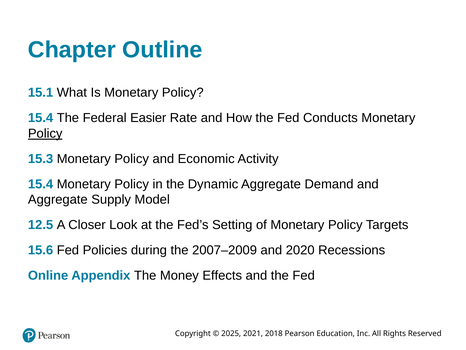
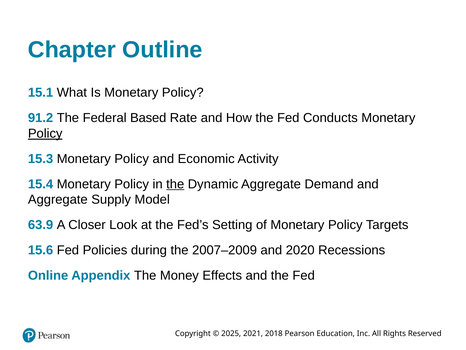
15.4: 15.4 -> 91.2 (41, 118)
Easier: Easier -> Based (148, 118)
the underline: none -> present (175, 184)
12.5: 12.5 -> 63.9 (41, 225)
